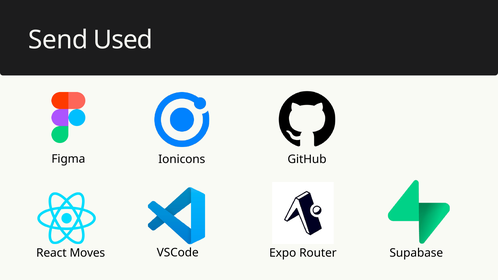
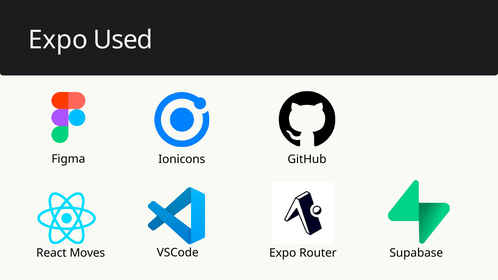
Send: Send -> Expo (58, 40)
